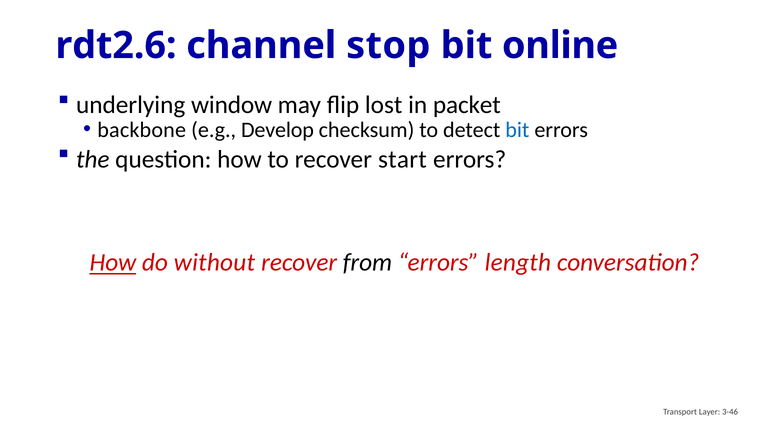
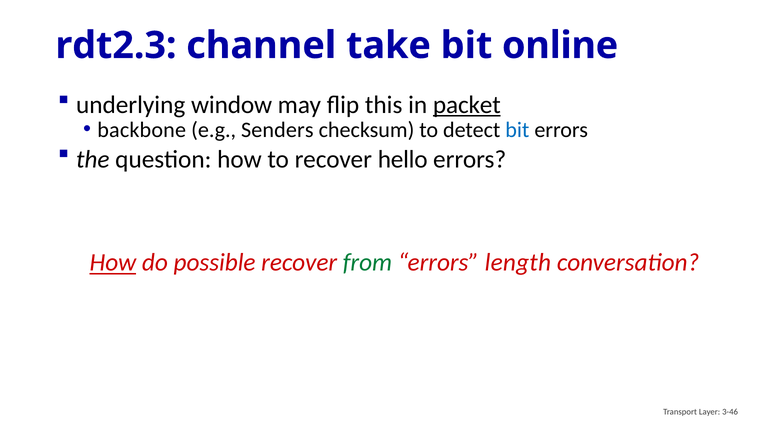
rdt2.6: rdt2.6 -> rdt2.3 (116, 46)
stop: stop -> take (389, 46)
lost: lost -> this (384, 105)
packet underline: none -> present (467, 105)
Develop: Develop -> Senders (277, 130)
start: start -> hello (403, 159)
without: without -> possible (215, 263)
from colour: black -> green (367, 263)
